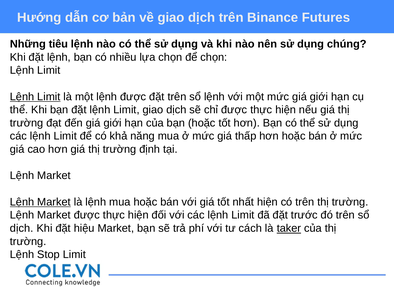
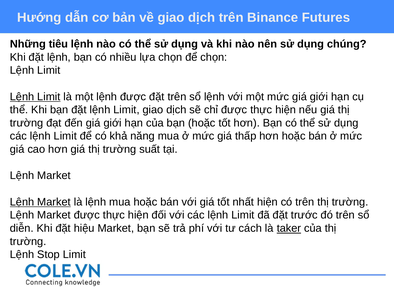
định: định -> suất (150, 149)
dịch: dịch -> diễn (22, 228)
